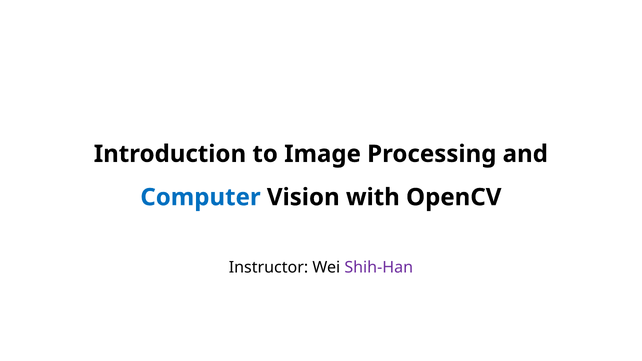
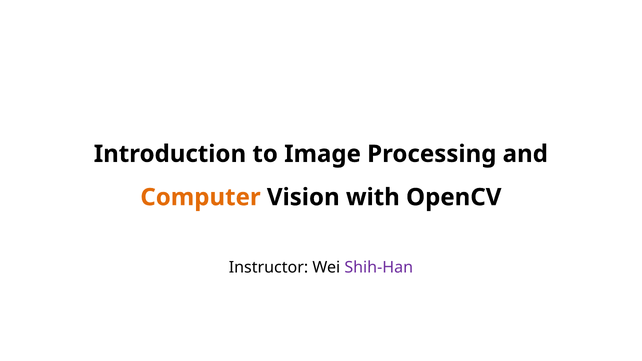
Computer colour: blue -> orange (201, 197)
